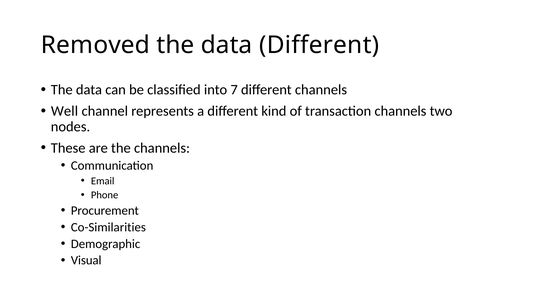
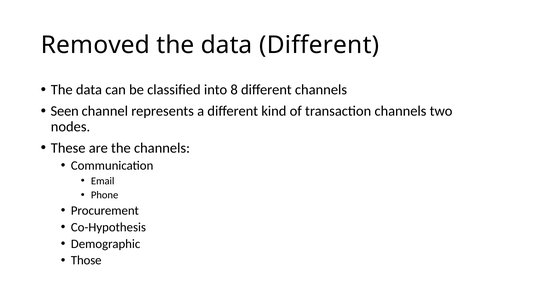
7: 7 -> 8 (234, 90)
Well: Well -> Seen (65, 111)
Co-Similarities: Co-Similarities -> Co-Hypothesis (108, 227)
Visual: Visual -> Those (86, 260)
